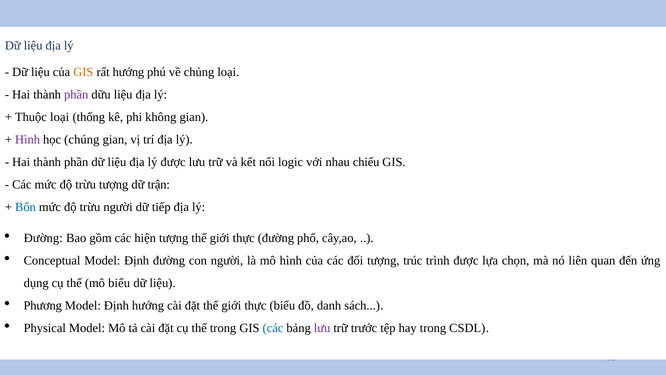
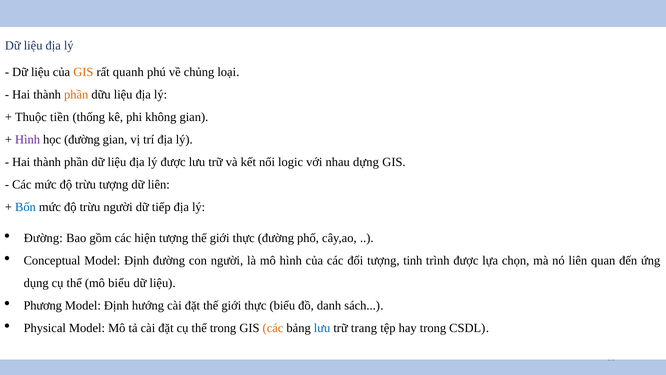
rất hướng: hướng -> quanh (128, 72)
phần colour: purple -> orange (76, 94)
Thuộc loại: loại -> tiền (60, 117)
học chúng: chúng -> đường (82, 139)
chiếu: chiếu -> dựng (366, 162)
dữ trận: trận -> liên (159, 184)
trúc: trúc -> tinh (413, 260)
các colour: blue -> orange (273, 328)
lưu colour: purple -> blue (322, 328)
trước: trước -> trang (364, 328)
